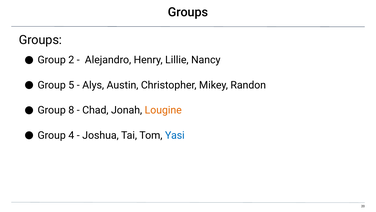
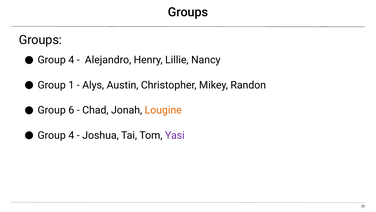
2: 2 -> 4 (71, 60)
5: 5 -> 1 (71, 85)
8: 8 -> 6 (71, 110)
Yasi colour: blue -> purple (175, 135)
